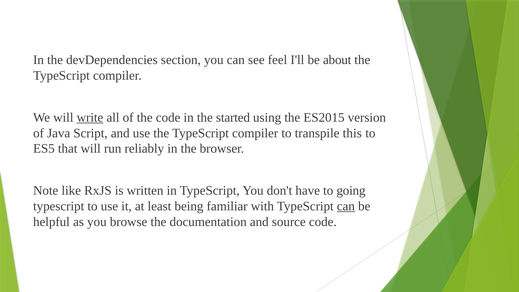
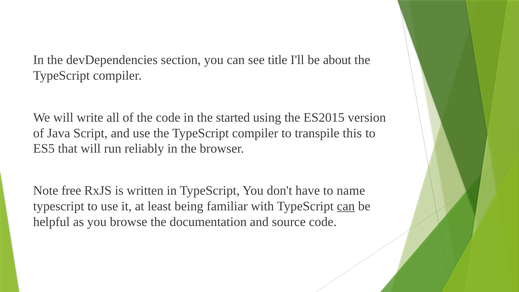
feel: feel -> title (278, 60)
write underline: present -> none (90, 117)
like: like -> free (71, 191)
going: going -> name (351, 191)
